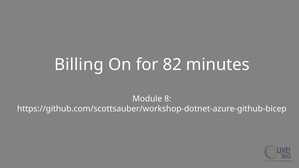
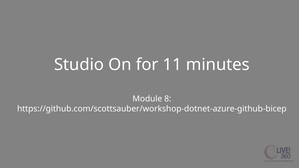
Billing: Billing -> Studio (79, 65)
82: 82 -> 11 (172, 65)
